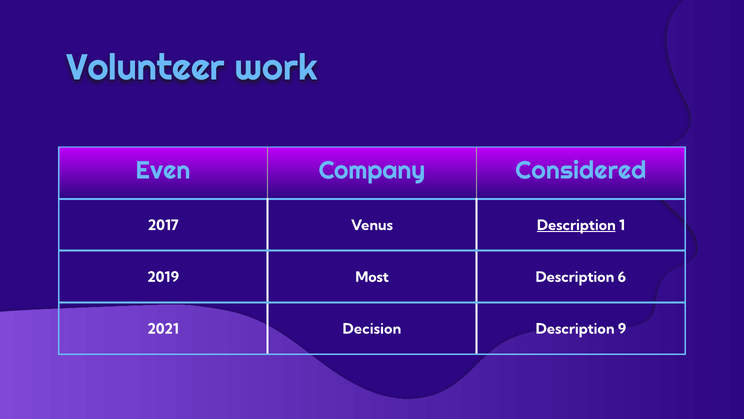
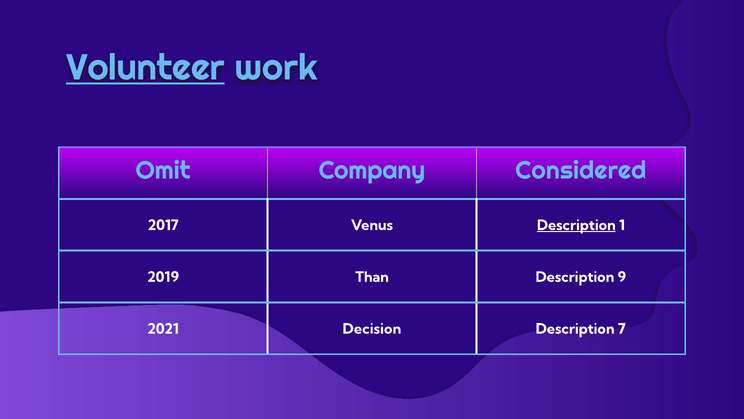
Volunteer underline: none -> present (145, 68)
Even: Even -> Omit (163, 170)
Most: Most -> Than (372, 277)
6: 6 -> 9 (622, 277)
9: 9 -> 7 (622, 329)
